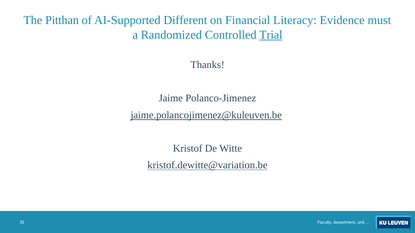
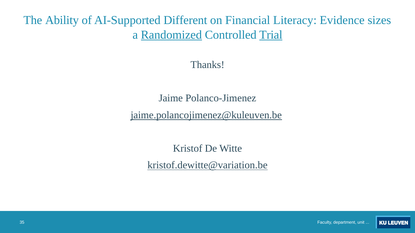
Pitthan: Pitthan -> Ability (62, 20)
must: must -> sizes (379, 20)
Randomized underline: none -> present (171, 35)
